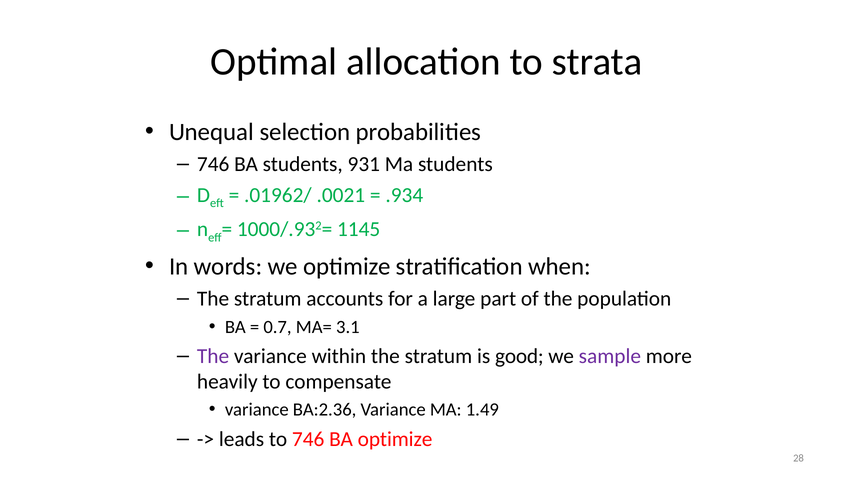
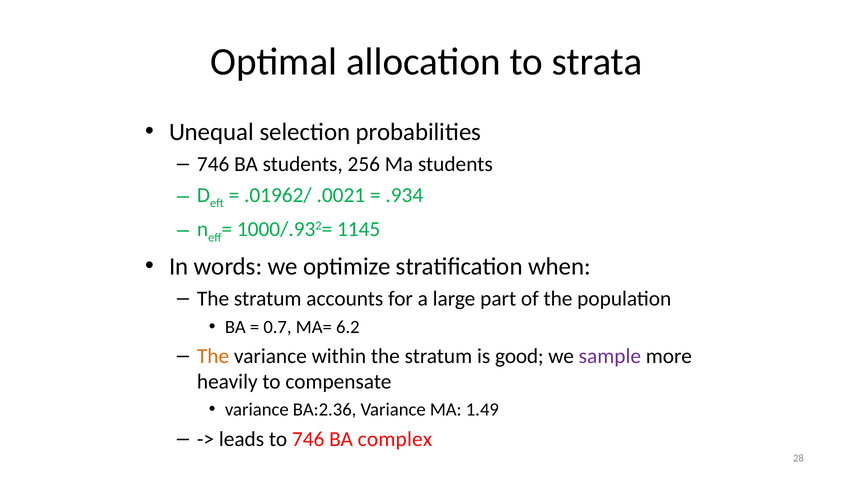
931: 931 -> 256 (364, 164)
3.1: 3.1 -> 6.2 (348, 327)
The colour: purple -> orange (213, 356)
BA optimize: optimize -> complex (395, 439)
